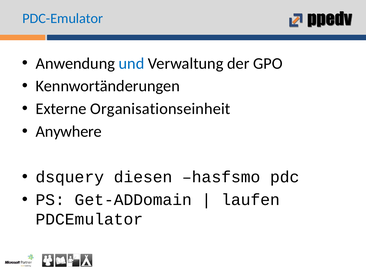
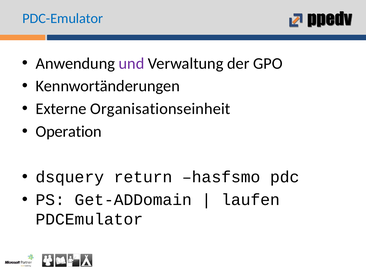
und colour: blue -> purple (131, 64)
Anywhere: Anywhere -> Operation (69, 132)
diesen: diesen -> return (143, 177)
